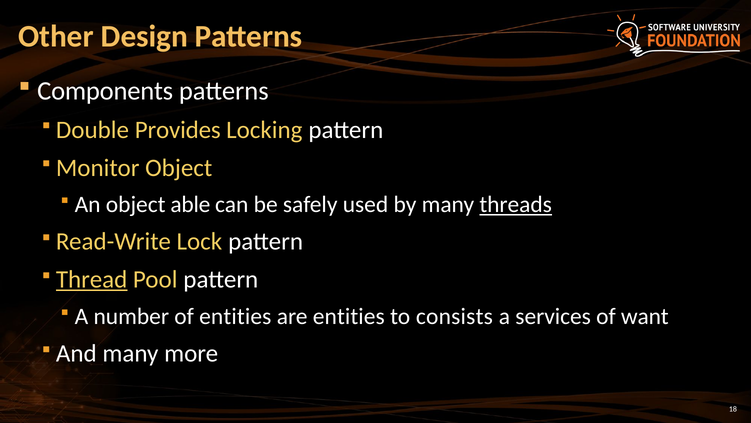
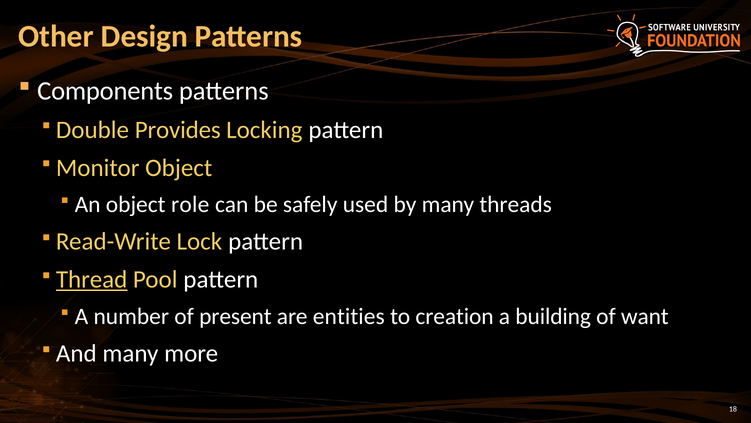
able: able -> role (190, 204)
threads underline: present -> none (516, 204)
of entities: entities -> present (235, 316)
consists: consists -> creation (455, 316)
services: services -> building (553, 316)
